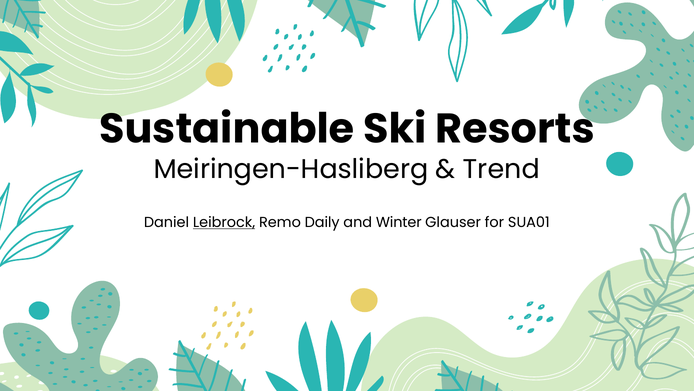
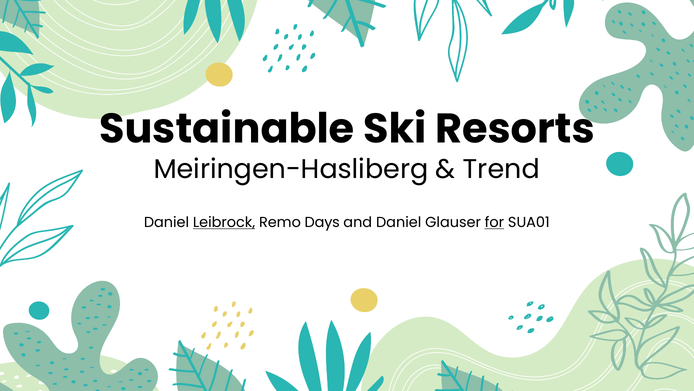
Daily: Daily -> Days (322, 222)
and Winter: Winter -> Daniel (399, 222)
for underline: none -> present (494, 222)
